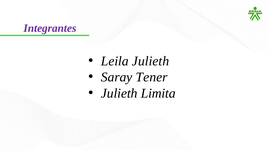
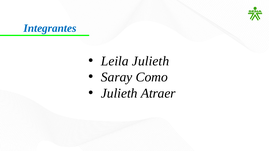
Integrantes colour: purple -> blue (50, 28)
Tener: Tener -> Como (152, 77)
Limita: Limita -> Atraer (158, 93)
